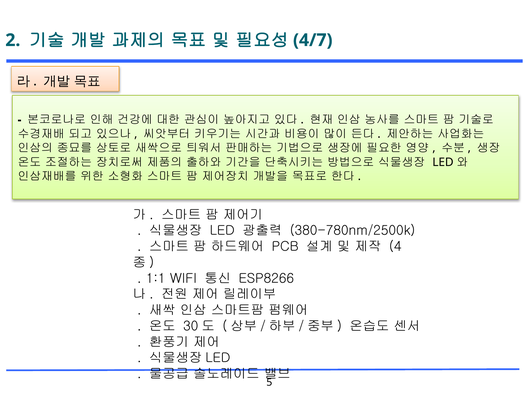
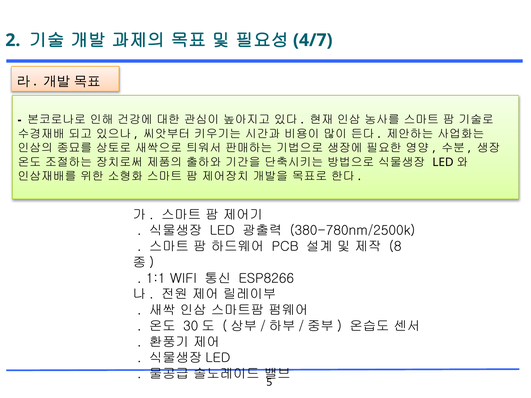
4: 4 -> 8 (395, 247)
